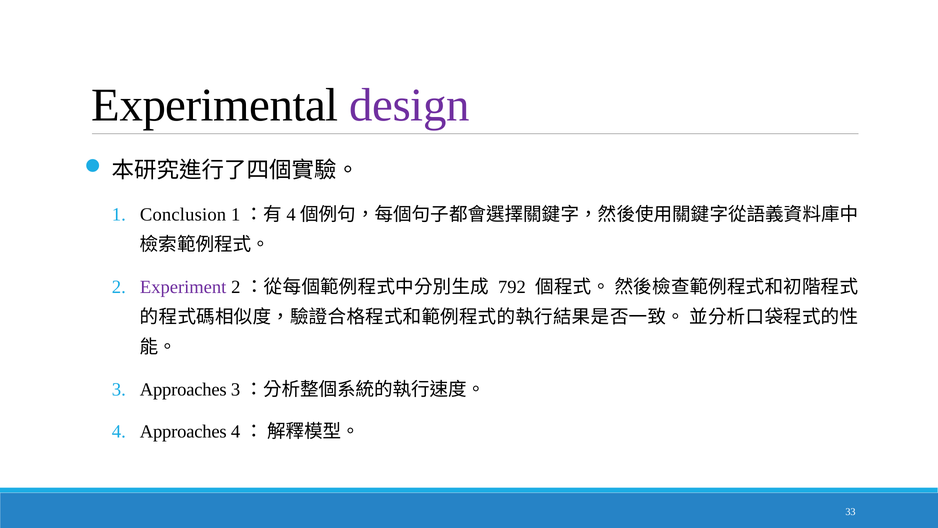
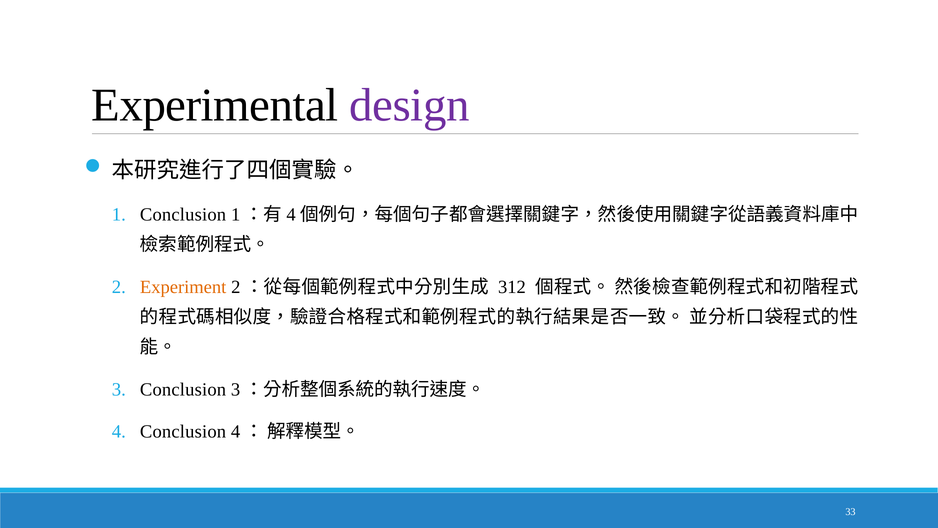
Experiment colour: purple -> orange (183, 287)
792: 792 -> 312 (512, 287)
Approaches: Approaches -> Conclusion (183, 389)
Approaches: Approaches -> Conclusion (183, 431)
